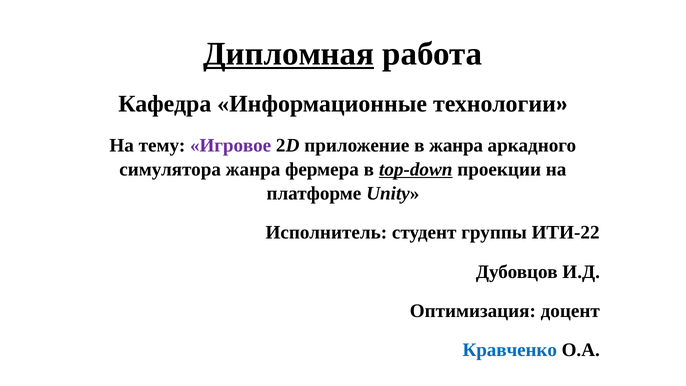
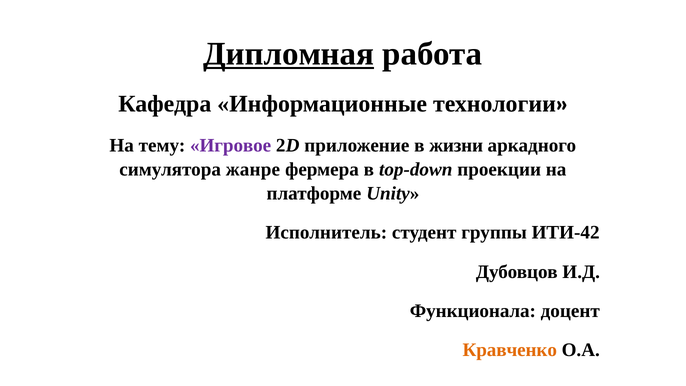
в жанра: жанра -> жизни (456, 145)
симулятора жанра: жанра -> жанре (253, 169)
top-down underline: present -> none (416, 169)
ИТИ-22: ИТИ-22 -> ИТИ-42 (566, 232)
Оптимизация: Оптимизация -> Функционала (473, 311)
Кравченко colour: blue -> orange (510, 350)
